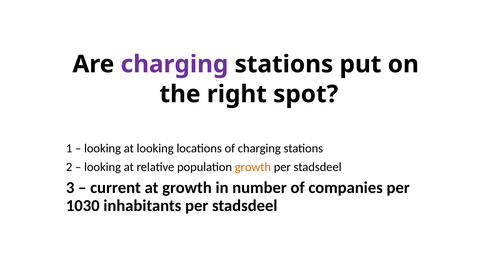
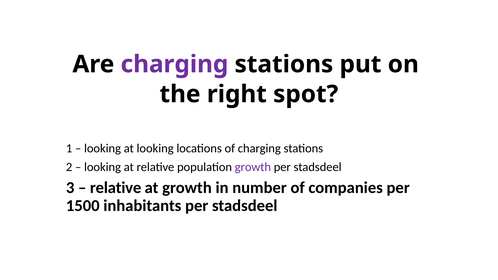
growth colour: orange -> purple (253, 167)
current: current -> relative (116, 188)
1030: 1030 -> 1500 (83, 206)
